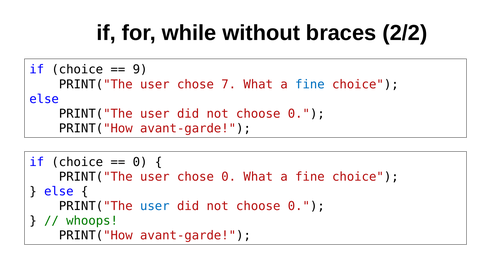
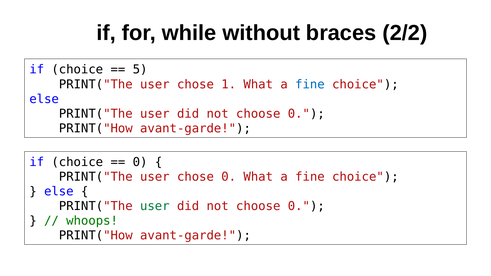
9: 9 -> 5 (140, 70)
7: 7 -> 1 (229, 84)
user colour: blue -> green (155, 206)
